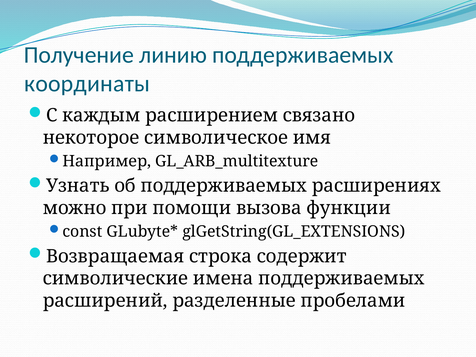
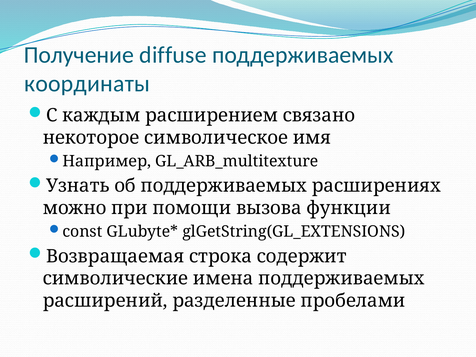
линию: линию -> diffuse (173, 55)
